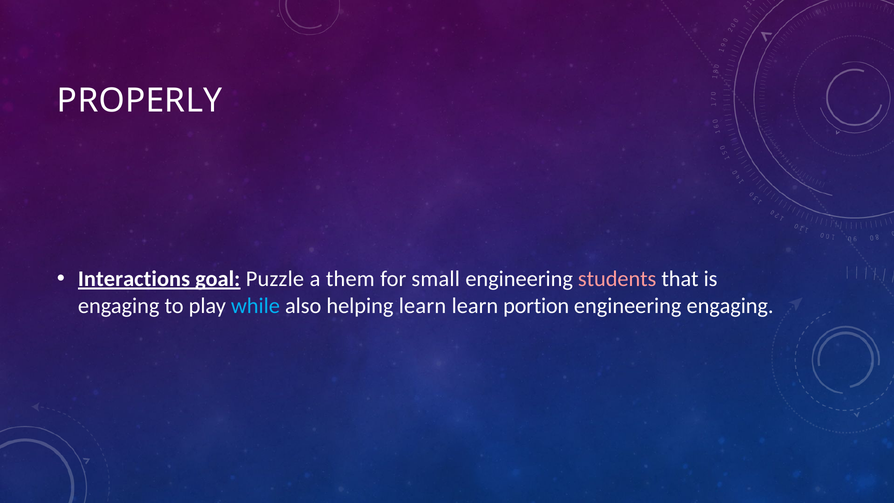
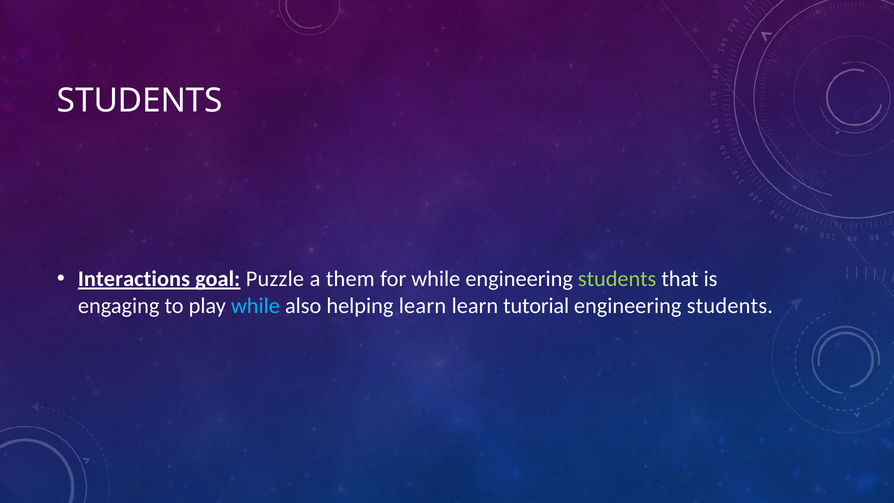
PROPERLY: PROPERLY -> STUDENTS (140, 100)
for small: small -> while (436, 279)
students colour: pink -> light green (617, 279)
portion: portion -> tutorial (536, 306)
engaging: engaging -> students (730, 306)
